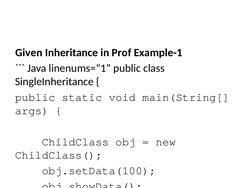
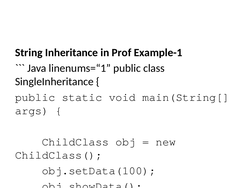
Given: Given -> String (29, 53)
